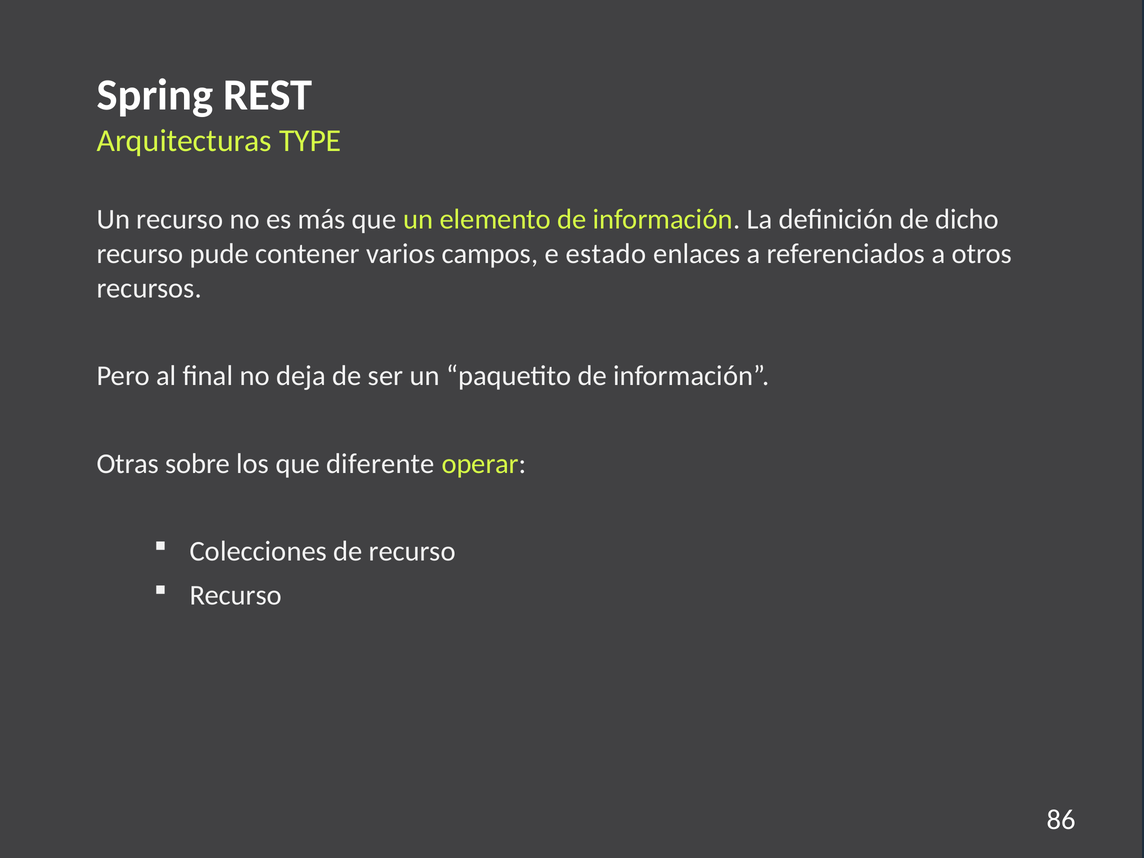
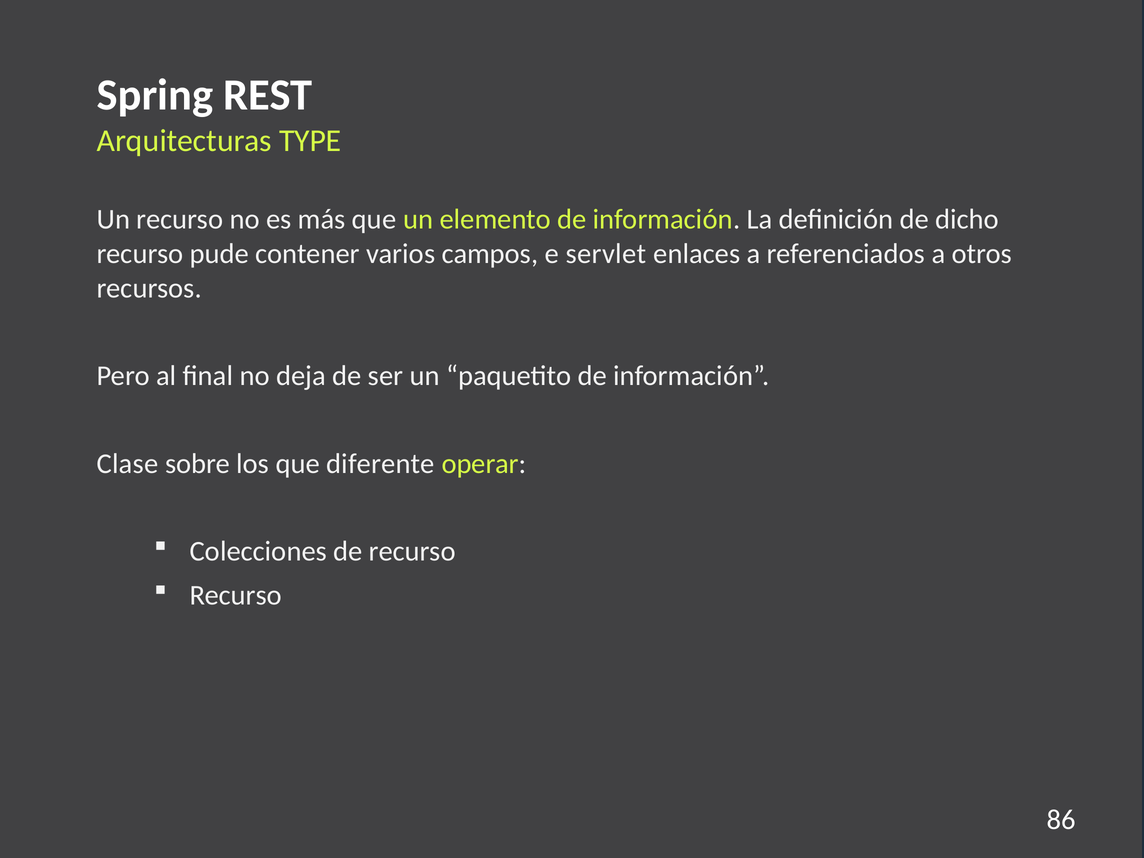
estado: estado -> servlet (606, 254)
Otras: Otras -> Clase (128, 464)
